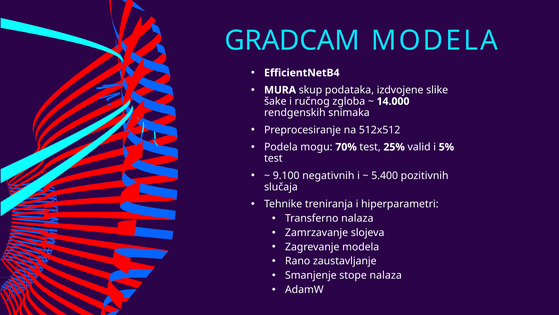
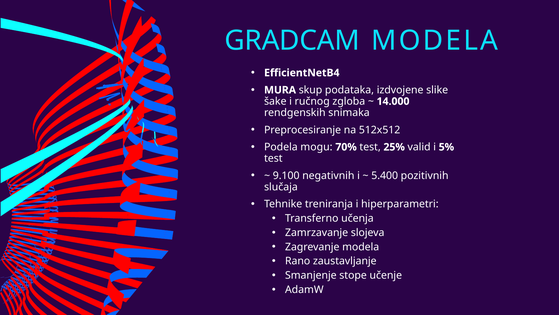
Transferno nalaza: nalaza -> učenja (357, 218)
stope nalaza: nalaza -> učenje (386, 275)
